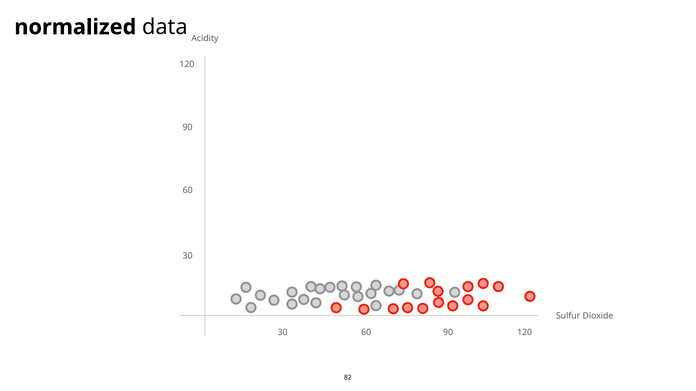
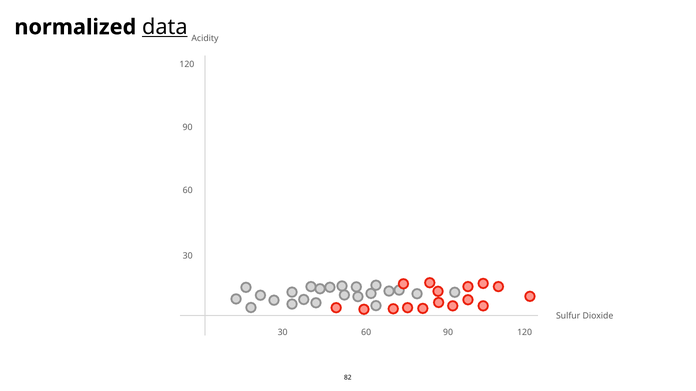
data underline: none -> present (165, 27)
